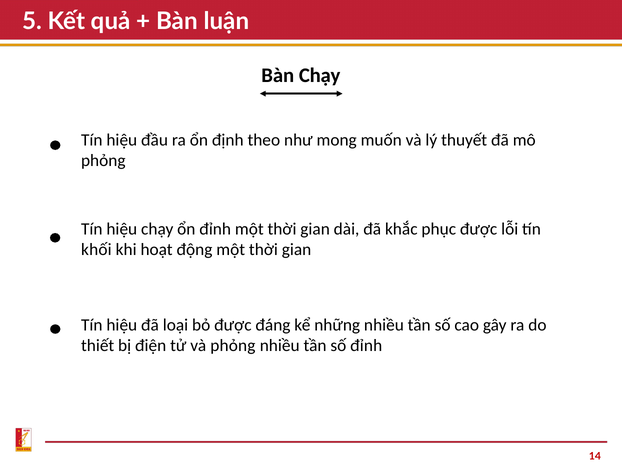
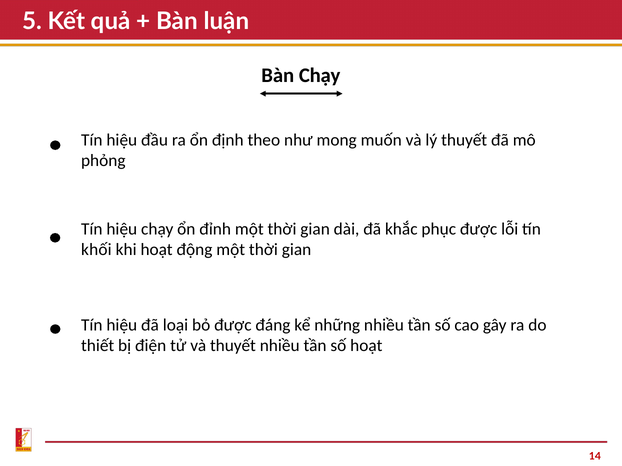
và phỏng: phỏng -> thuyết (233, 346)
số đỉnh: đỉnh -> hoạt (366, 346)
